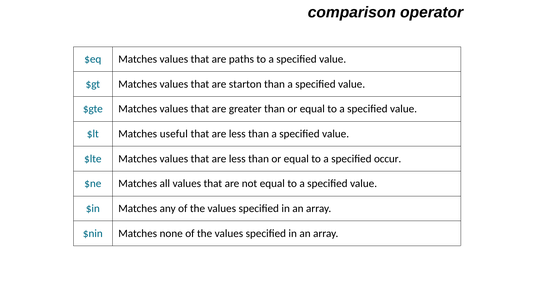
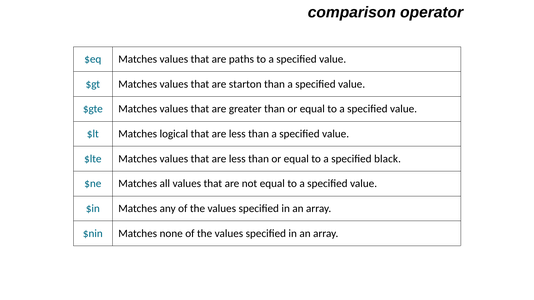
useful: useful -> logical (174, 134)
occur: occur -> black (388, 159)
